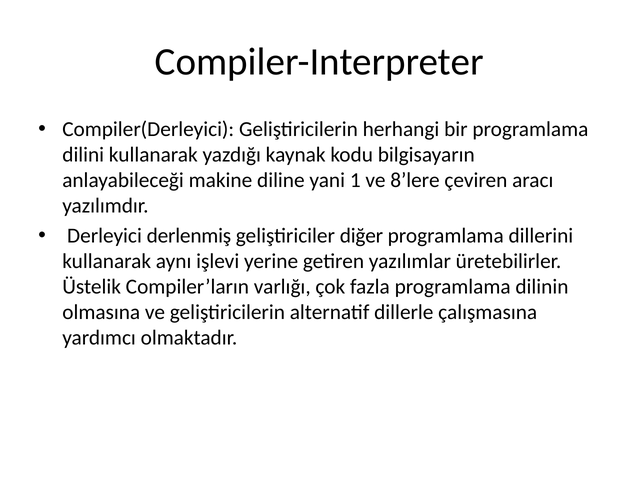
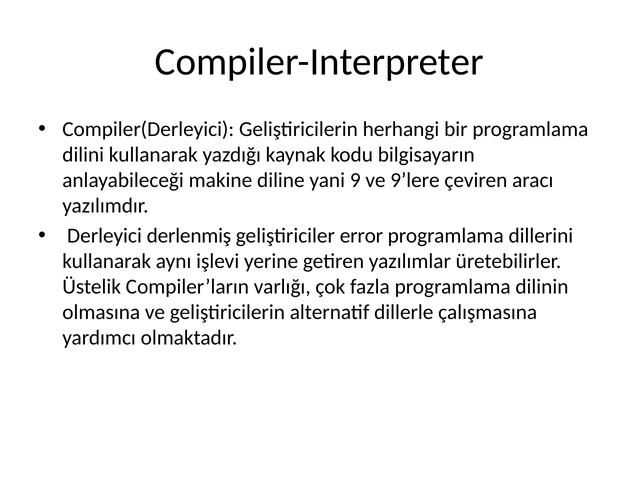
1: 1 -> 9 (355, 180)
8’lere: 8’lere -> 9’lere (415, 180)
diğer: diğer -> error (361, 236)
